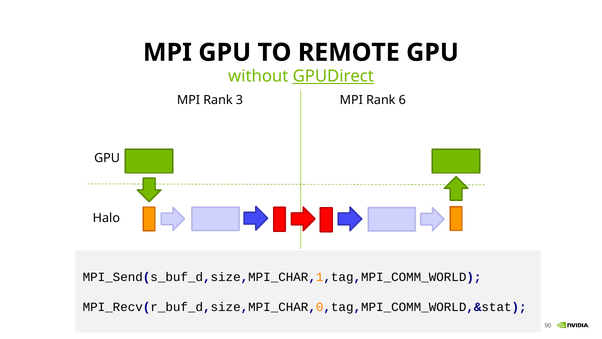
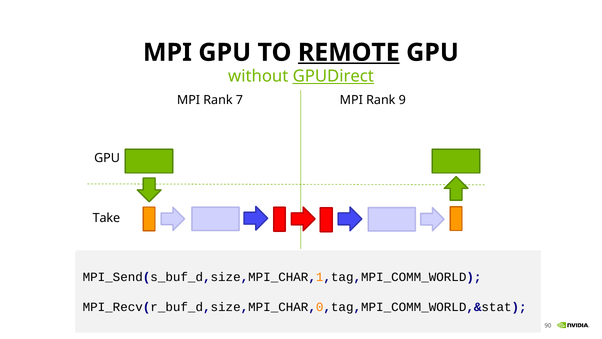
REMOTE underline: none -> present (349, 52)
3: 3 -> 7 (239, 100)
6: 6 -> 9 (402, 100)
Halo: Halo -> Take (106, 218)
